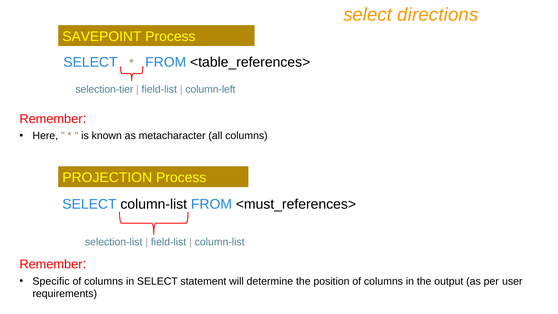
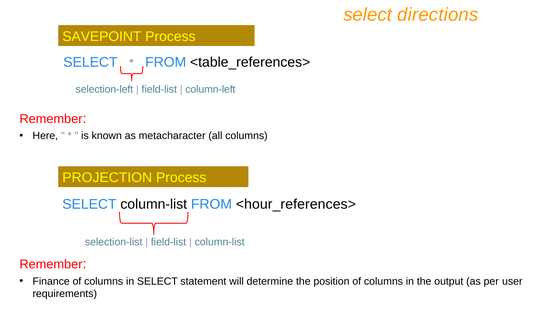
selection-tier: selection-tier -> selection-left (104, 89)
<must_references>: <must_references> -> <hour_references> (296, 204)
Specific: Specific -> Finance (51, 281)
